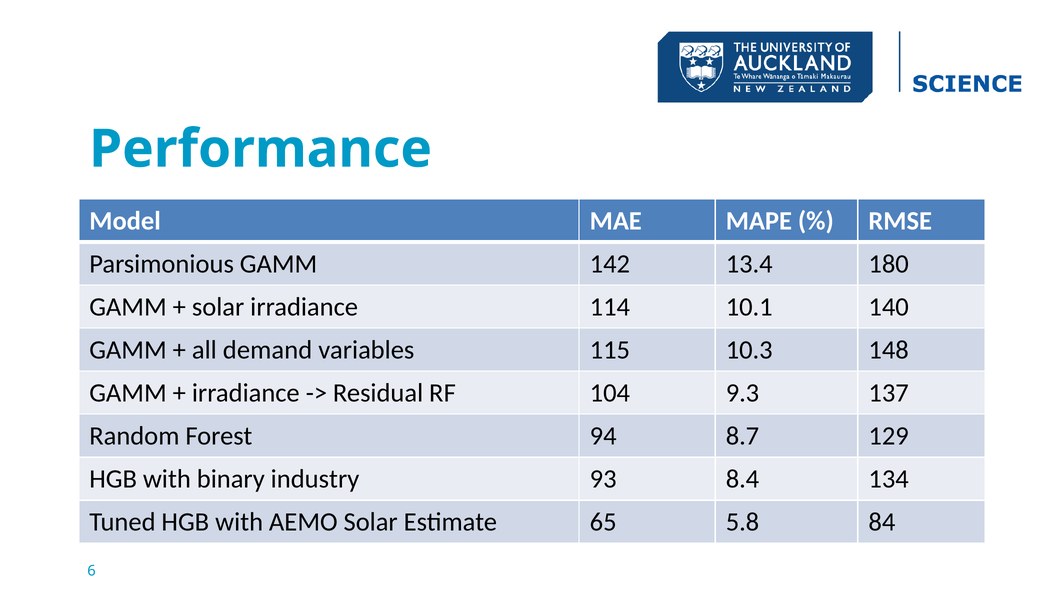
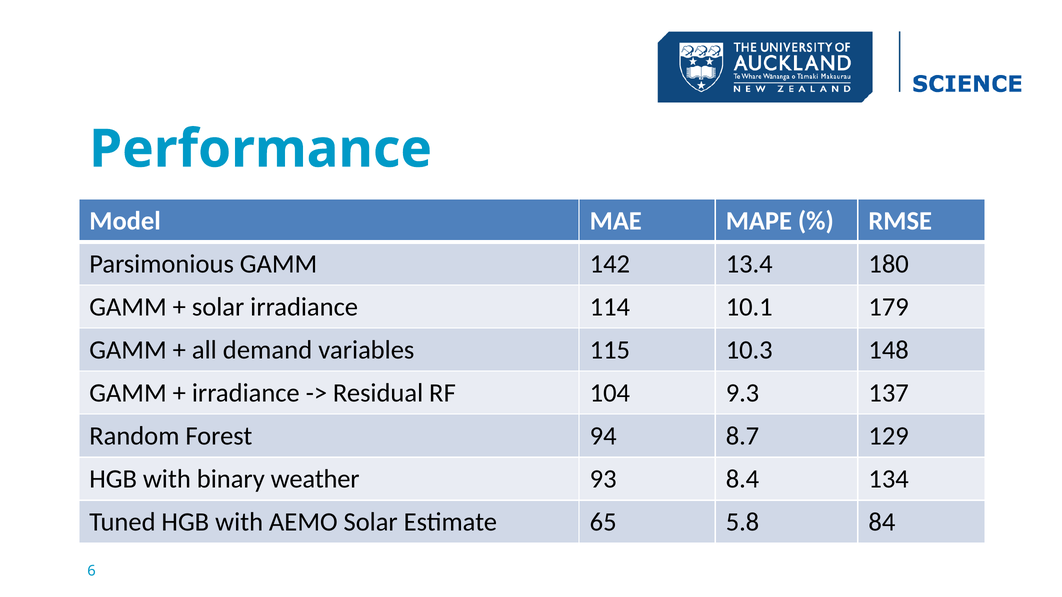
140: 140 -> 179 (889, 307)
industry: industry -> weather (315, 479)
